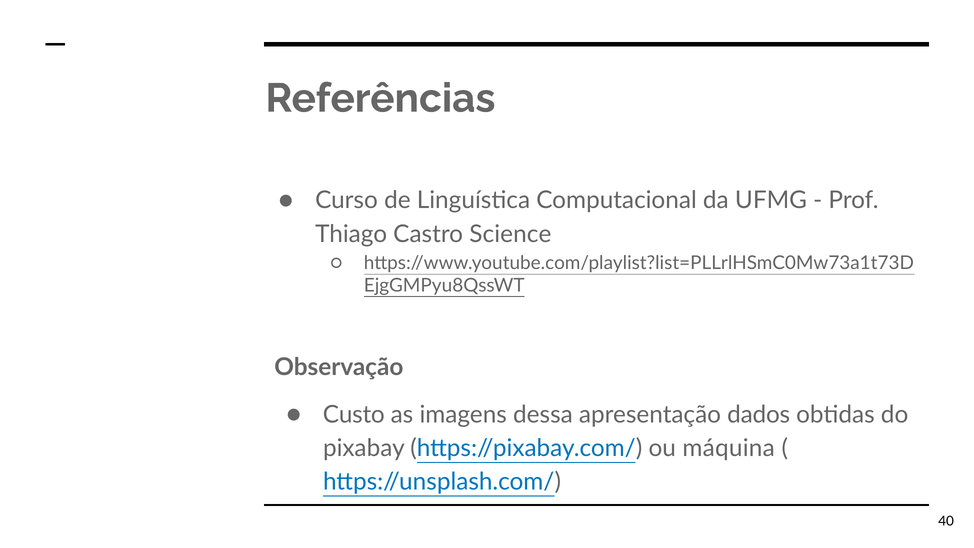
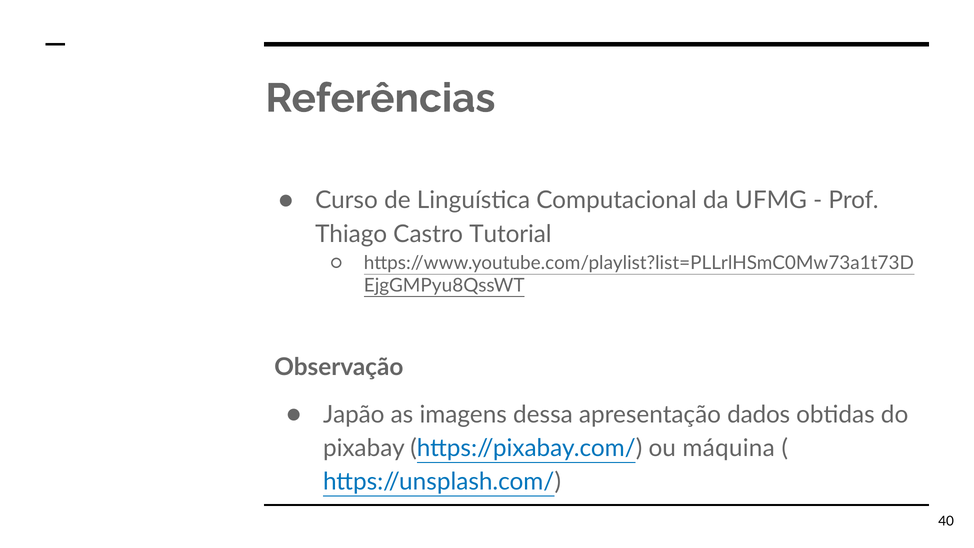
Science: Science -> Tutorial (510, 234)
Custo: Custo -> Japão (354, 414)
